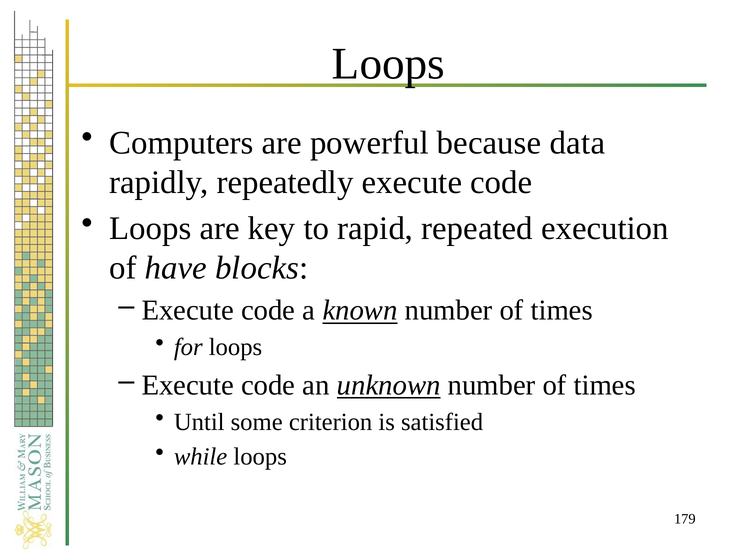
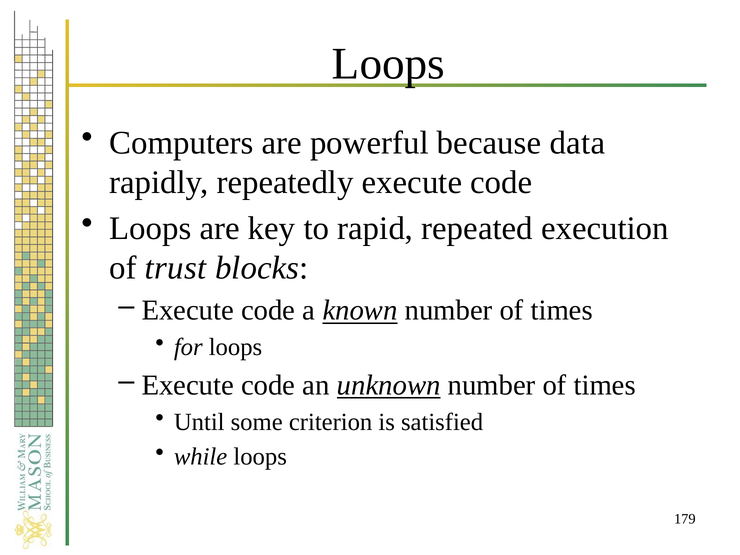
have: have -> trust (176, 268)
